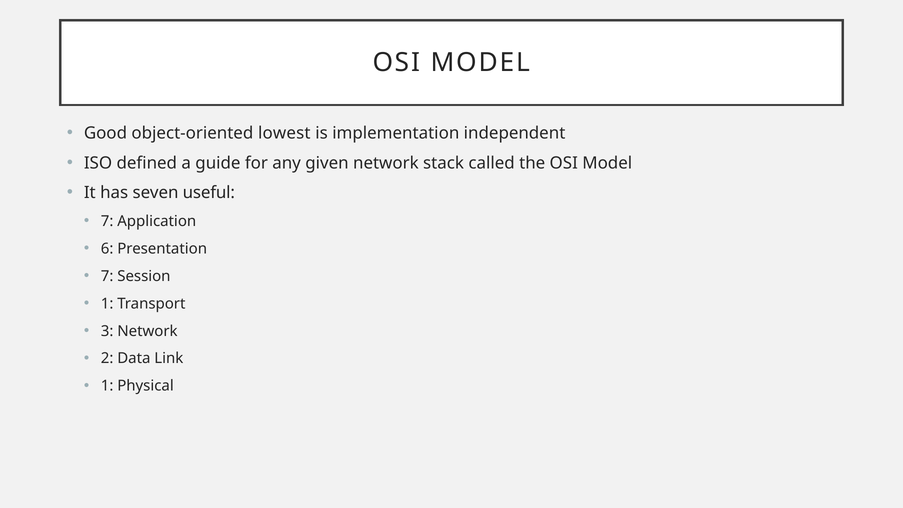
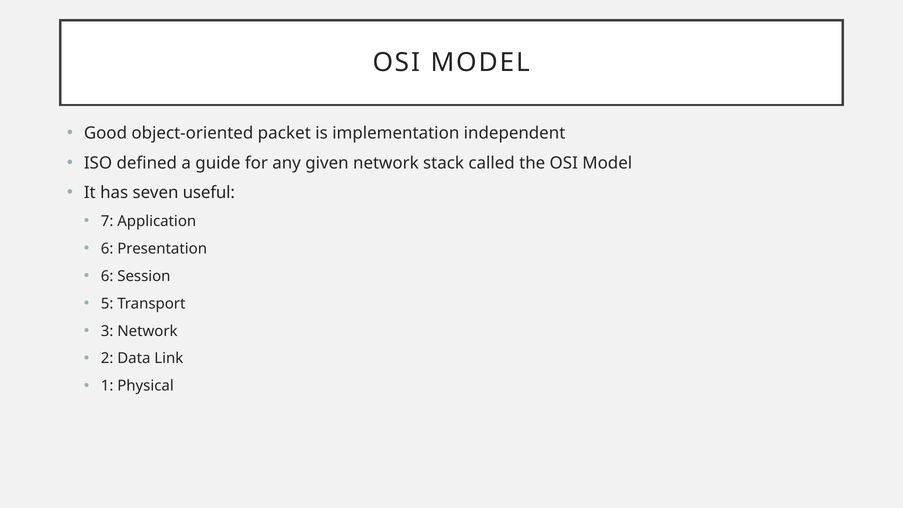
lowest: lowest -> packet (284, 133)
7: 7 -> 6 (107, 276)
1: 1 -> 5 (107, 304)
